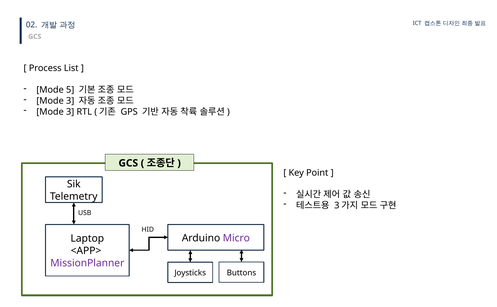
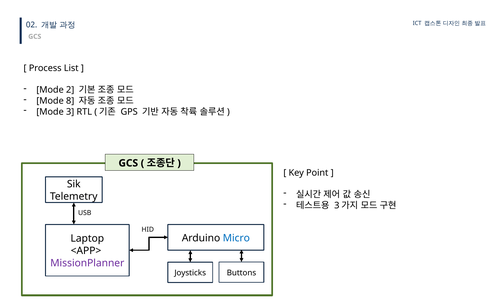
5: 5 -> 2 (70, 90)
3: 3 -> 8 (70, 101)
Micro colour: purple -> blue (236, 238)
